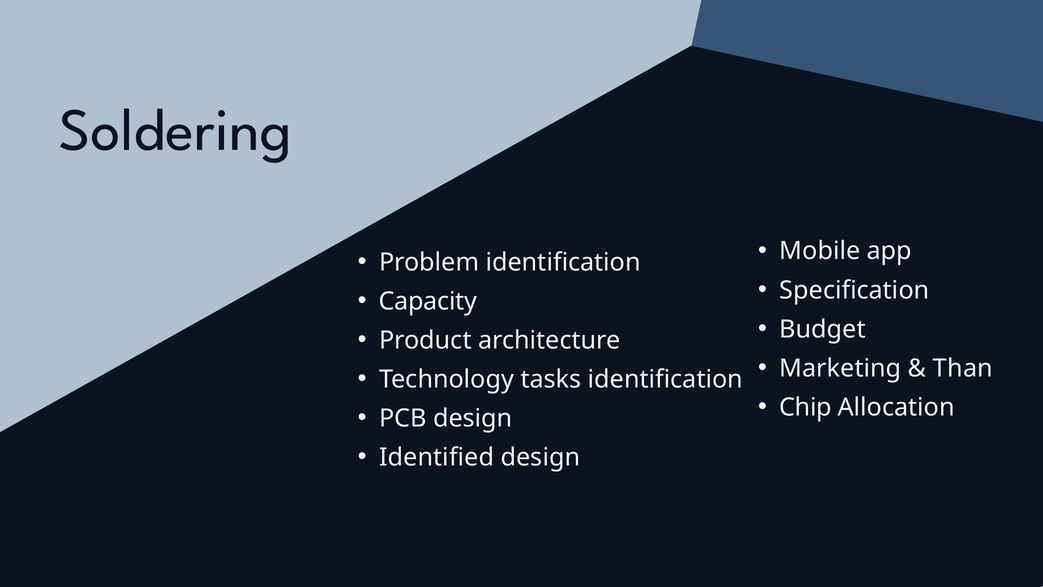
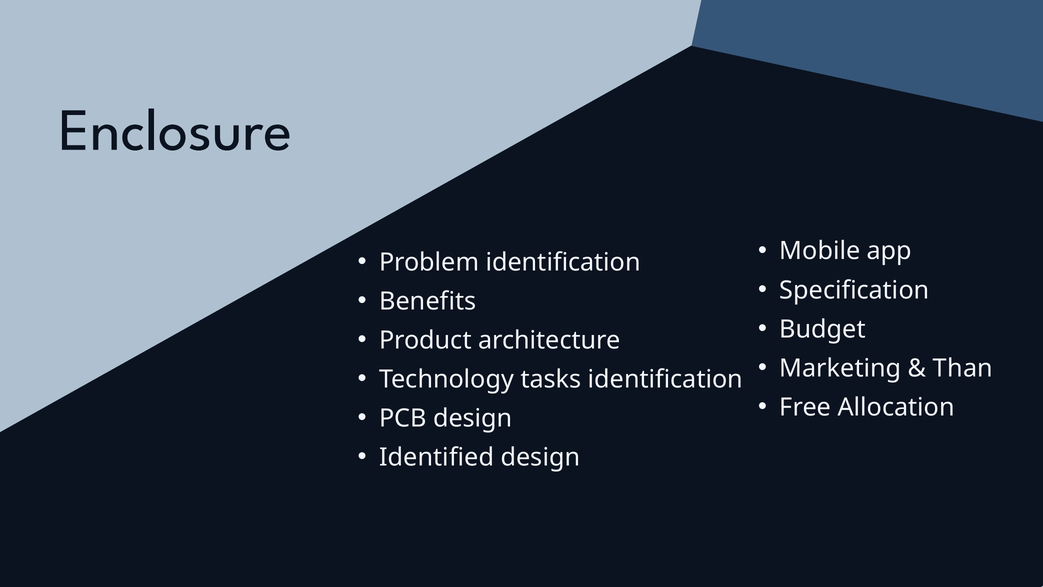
Soldering: Soldering -> Enclosure (175, 130)
Capacity: Capacity -> Benefits (428, 301)
Chip: Chip -> Free (805, 407)
